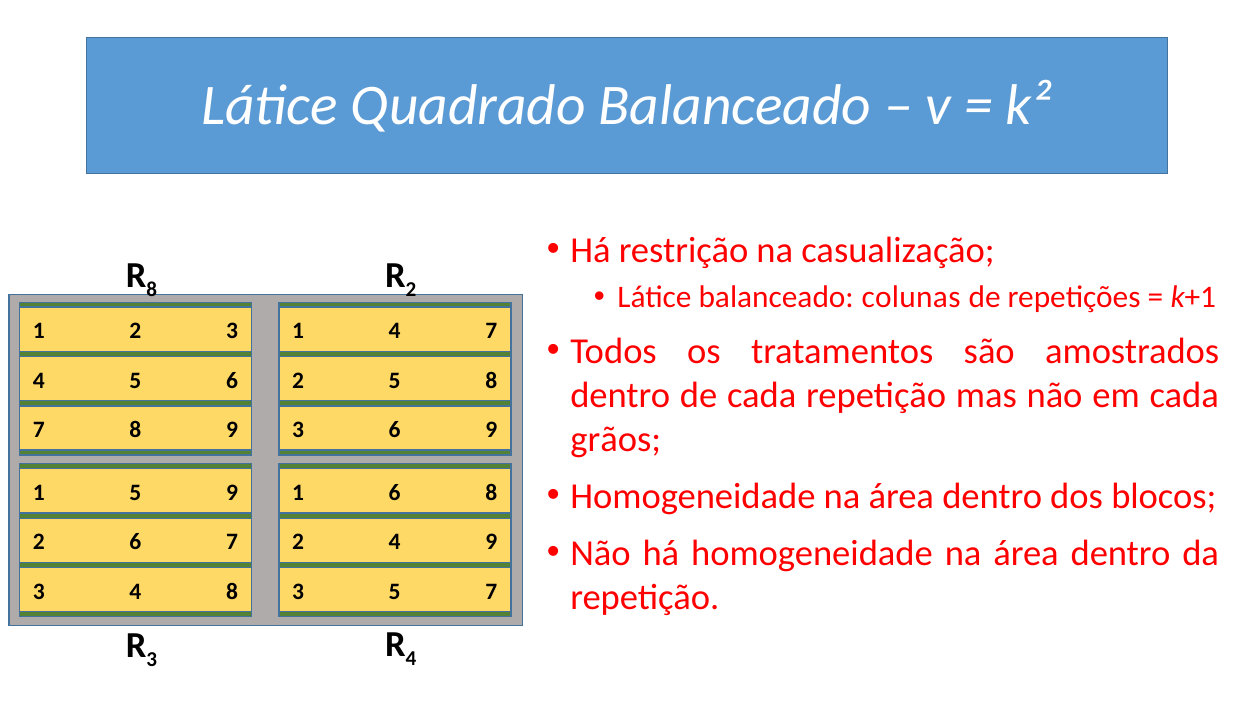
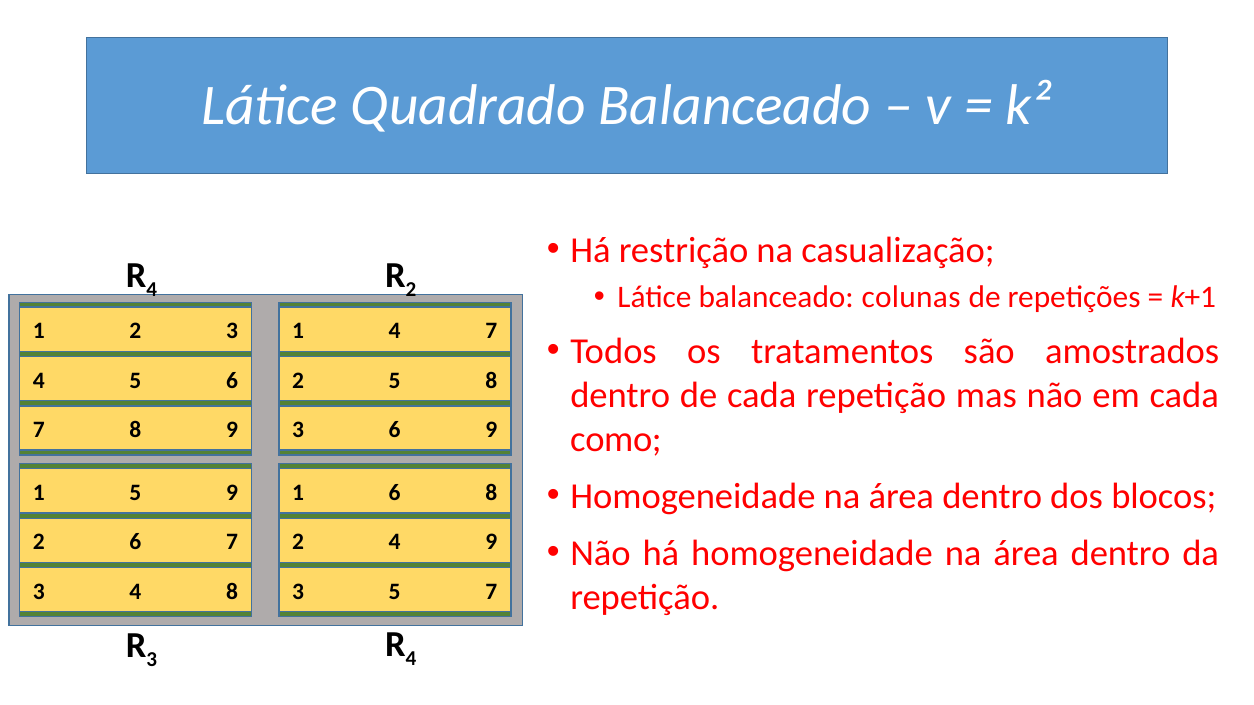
8: 8 -> 4 (152, 290)
grãos: grãos -> como (616, 440)
